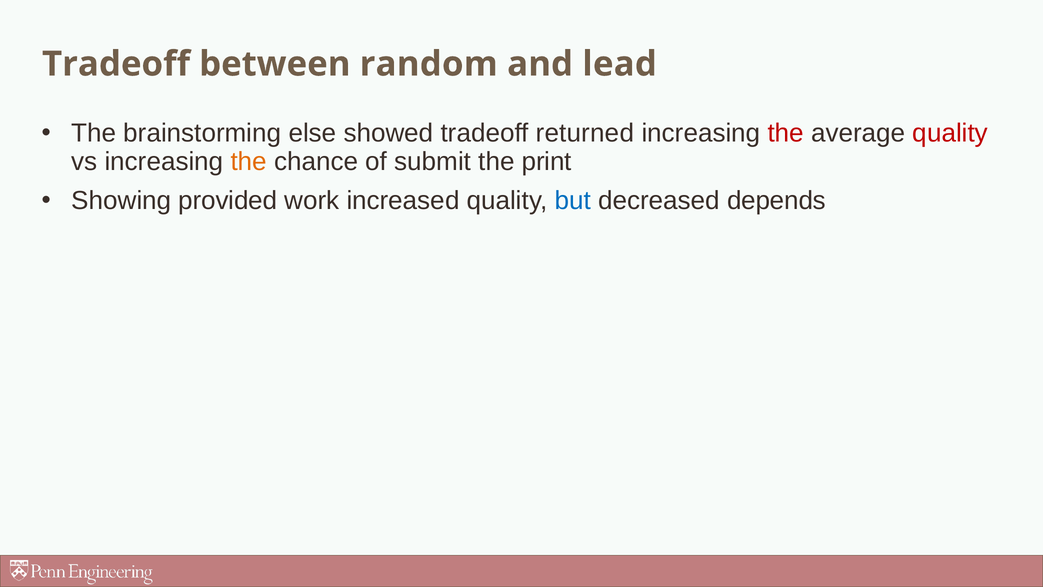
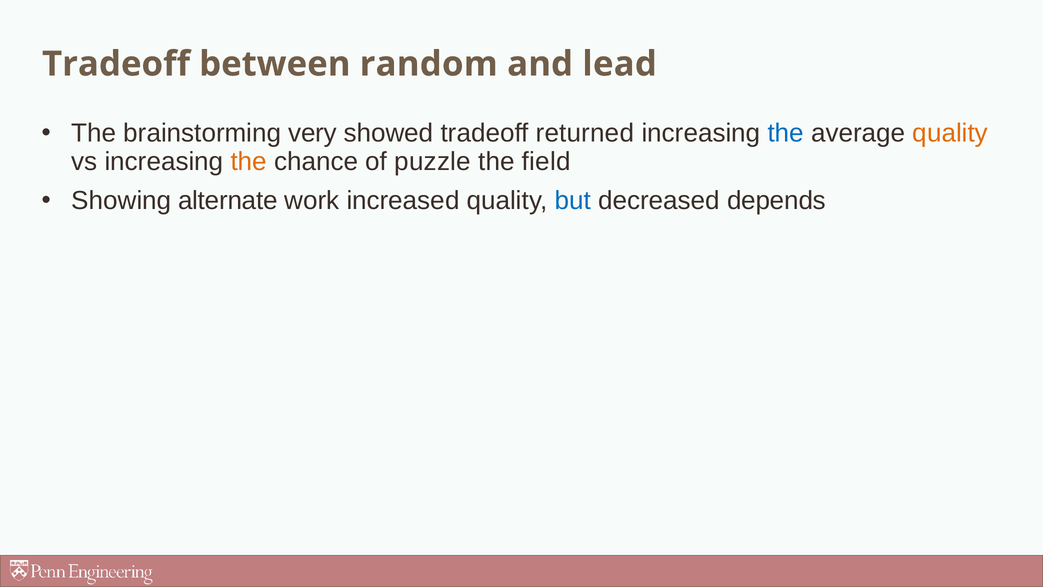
else: else -> very (313, 133)
the colour: red -> blue (786, 133)
quality colour: red -> orange (950, 133)
submit: submit -> puzzle (433, 161)
print: print -> field (546, 161)
provided: provided -> alternate (228, 200)
